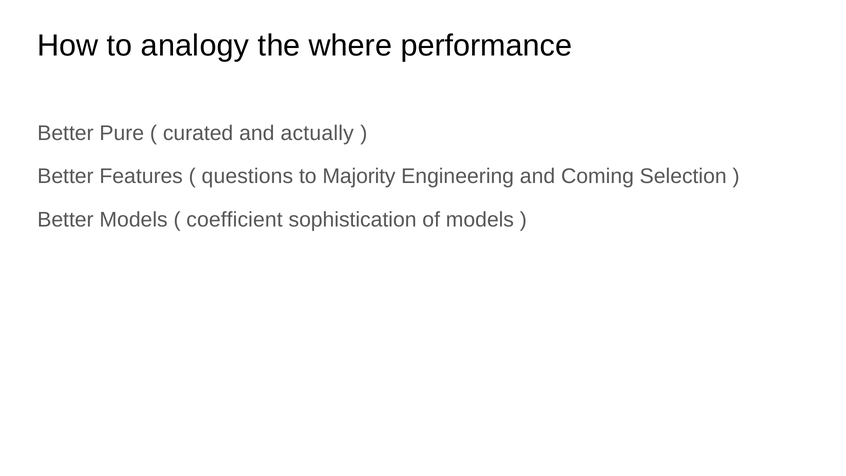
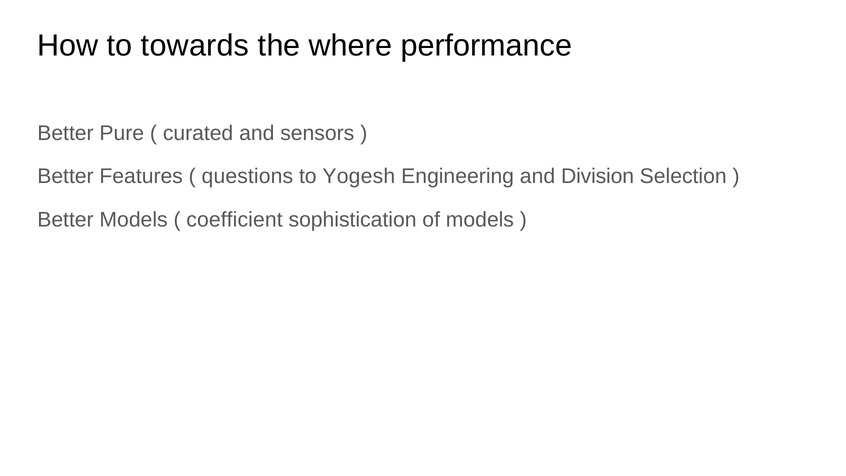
analogy: analogy -> towards (195, 45)
actually: actually -> sensors (317, 133)
Majority: Majority -> Yogesh (359, 176)
Coming: Coming -> Division (598, 176)
